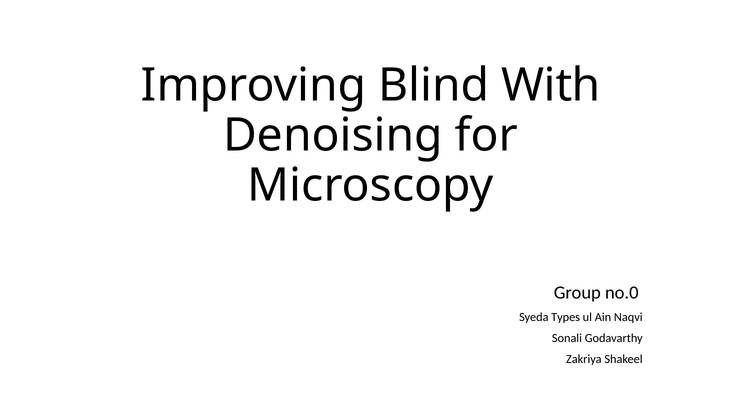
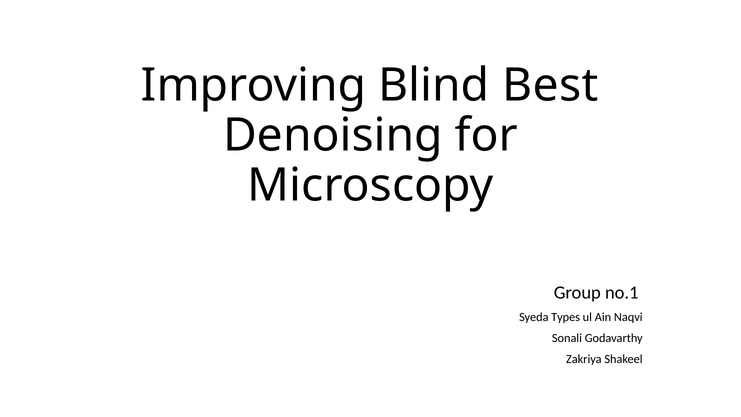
With: With -> Best (550, 85)
no.0: no.0 -> no.1 (622, 292)
